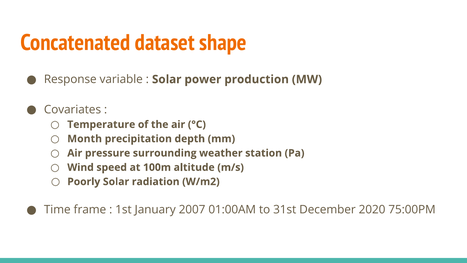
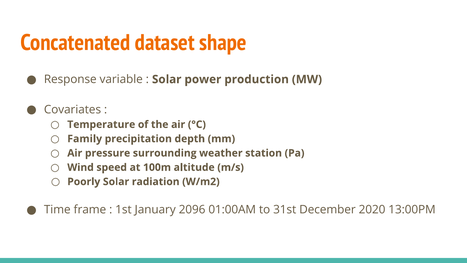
Month: Month -> Family (85, 139)
2007: 2007 -> 2096 (192, 209)
75:00PM: 75:00PM -> 13:00PM (412, 209)
